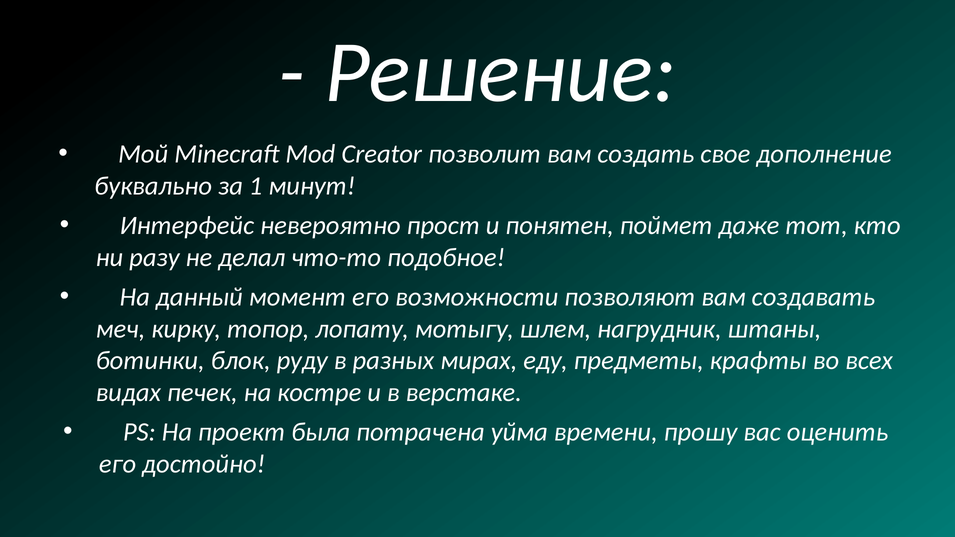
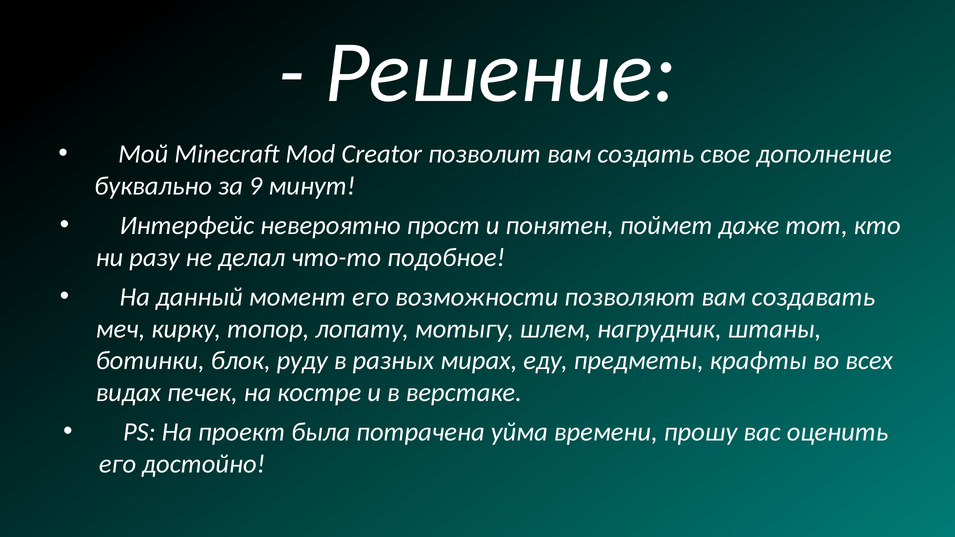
1: 1 -> 9 (256, 186)
